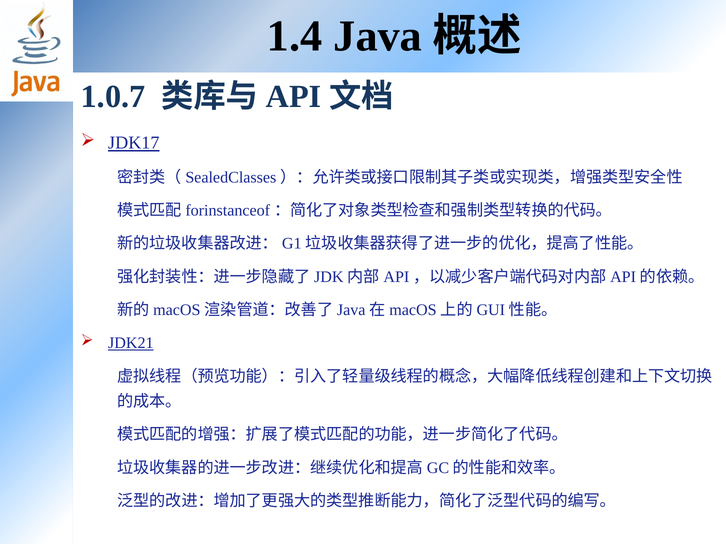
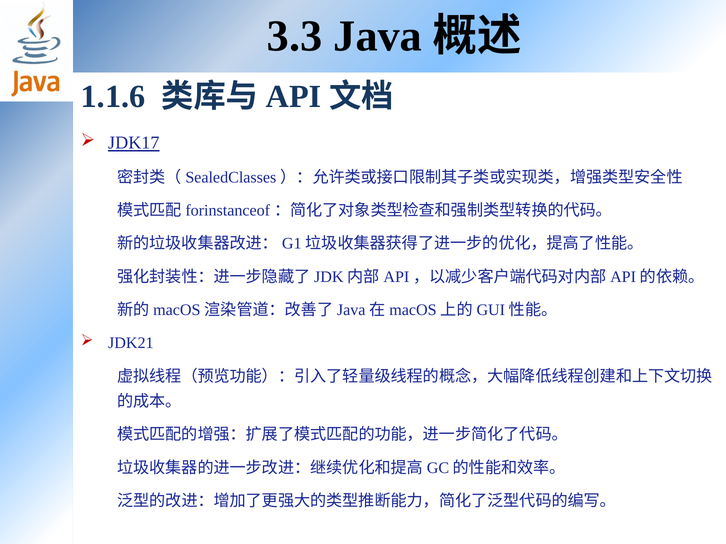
1.4: 1.4 -> 3.3 (295, 36)
1.0.7: 1.0.7 -> 1.1.6 (113, 97)
JDK21 underline: present -> none (131, 343)
